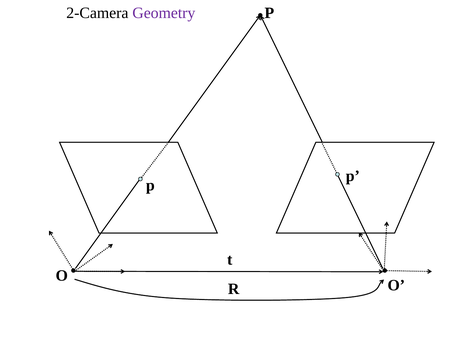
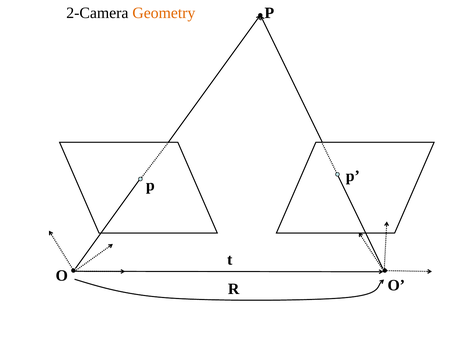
Geometry colour: purple -> orange (164, 13)
